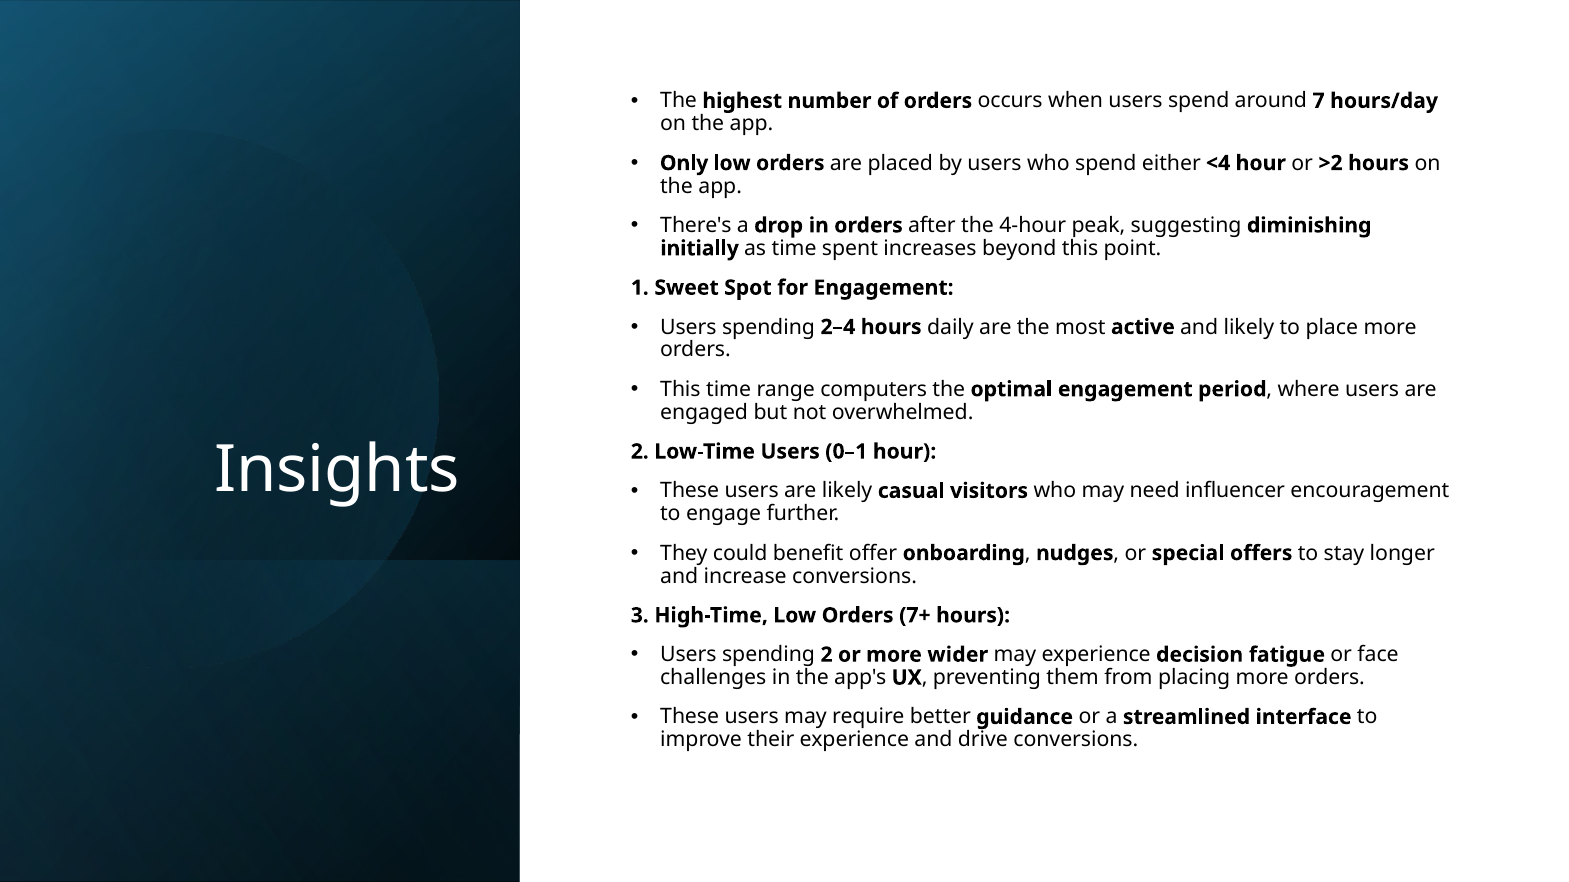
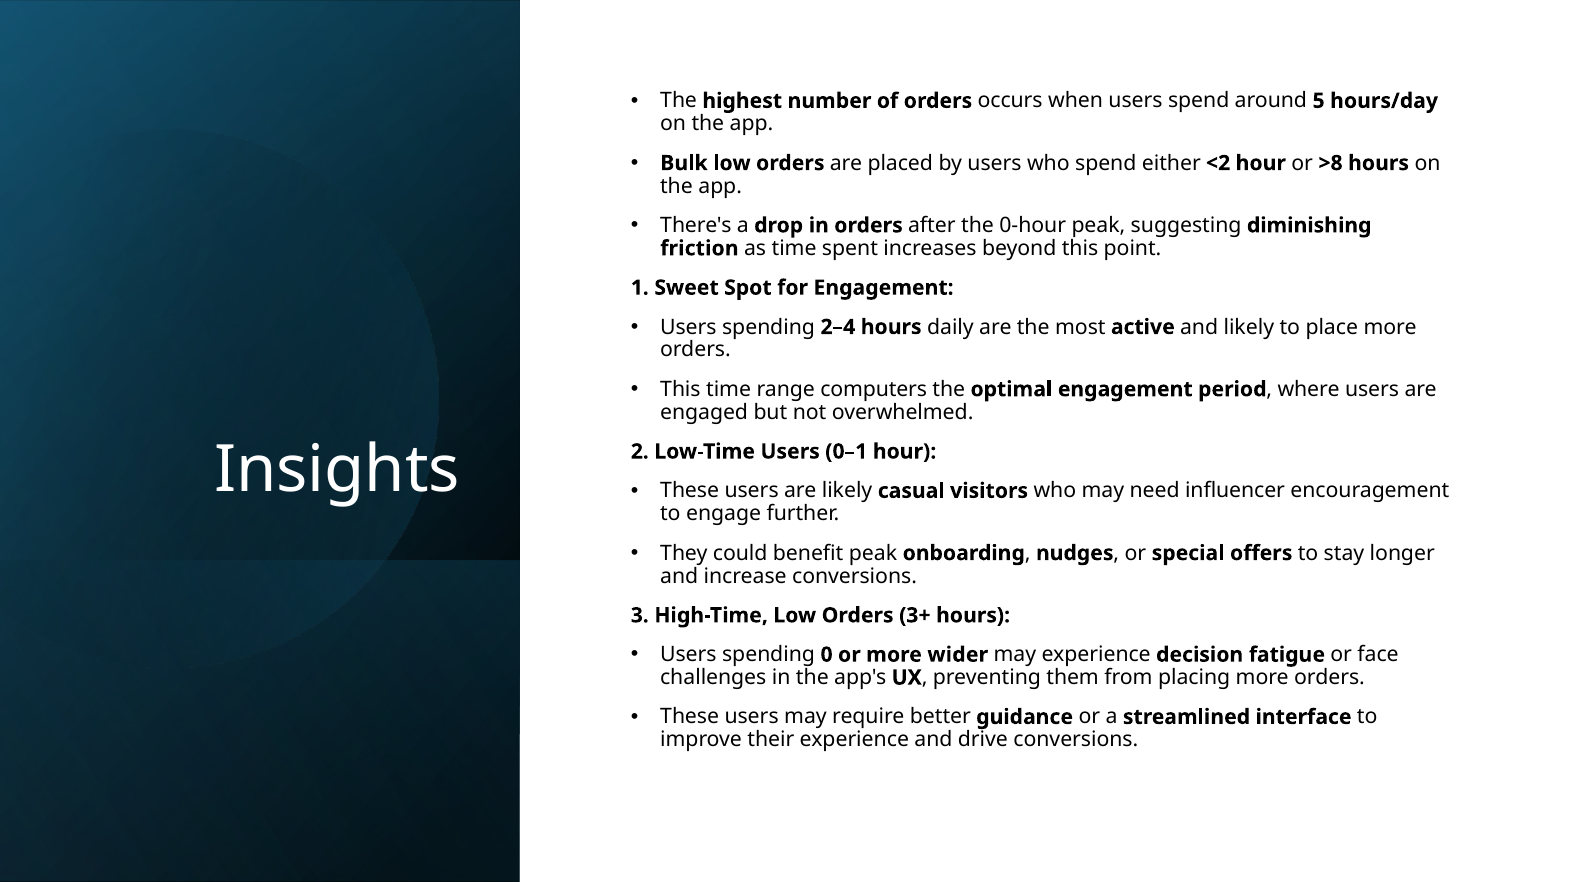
7: 7 -> 5 (1319, 101)
Only: Only -> Bulk (684, 163)
<4: <4 -> <2 (1218, 163)
>2: >2 -> >8 (1331, 163)
4-hour: 4-hour -> 0-hour (1033, 226)
initially: initially -> friction (699, 249)
benefit offer: offer -> peak (873, 553)
7+: 7+ -> 3+ (915, 616)
spending 2: 2 -> 0 (827, 655)
